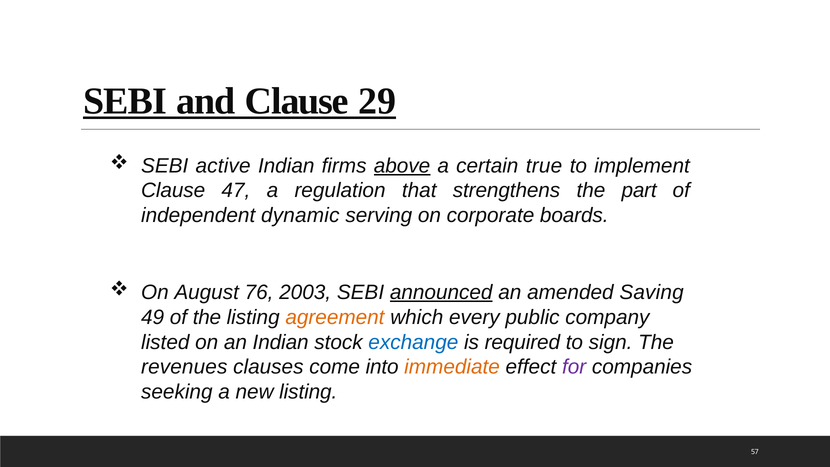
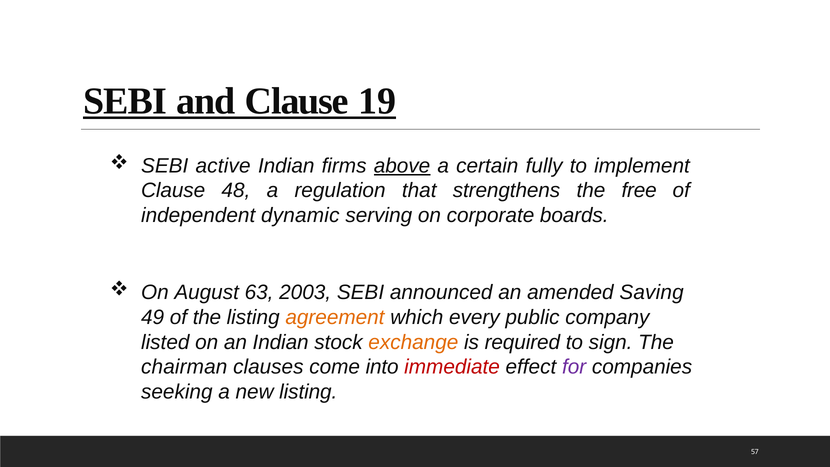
29: 29 -> 19 (377, 101)
true: true -> fully (544, 166)
47: 47 -> 48 (236, 191)
part: part -> free (639, 191)
76: 76 -> 63 (259, 292)
announced underline: present -> none (441, 292)
exchange colour: blue -> orange (413, 342)
revenues: revenues -> chairman (184, 367)
immediate colour: orange -> red (452, 367)
